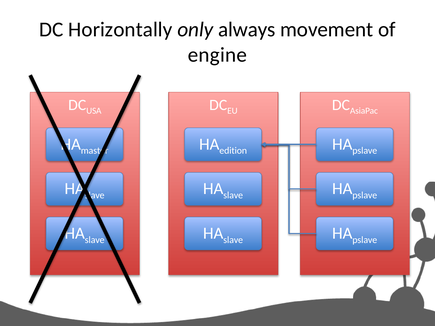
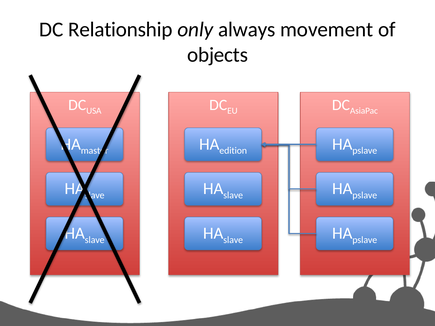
Horizontally: Horizontally -> Relationship (120, 29)
engine: engine -> objects (218, 55)
